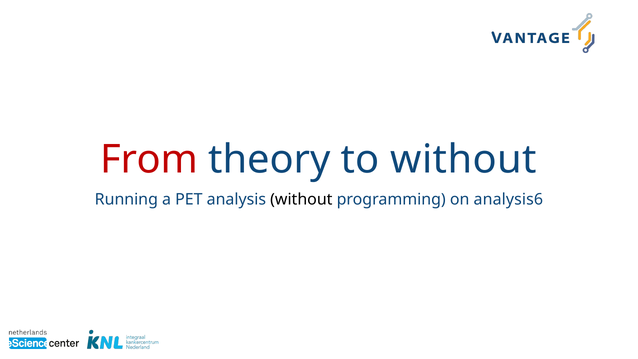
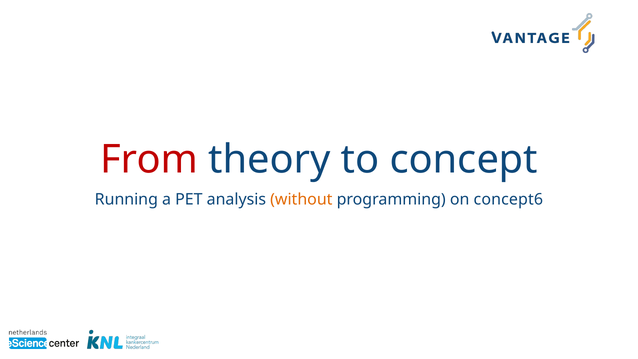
to without: without -> concept (464, 159)
without colour: black -> orange (301, 199)
analysis6: analysis6 -> concept6 (508, 199)
